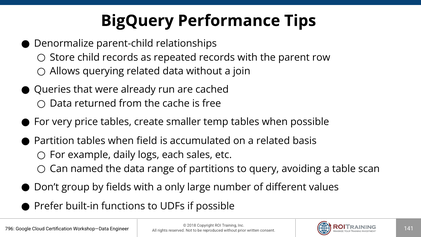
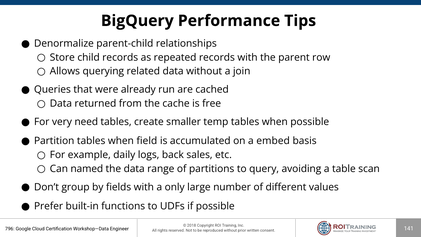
price: price -> need (86, 122)
a related: related -> embed (273, 141)
each: each -> back (173, 155)
